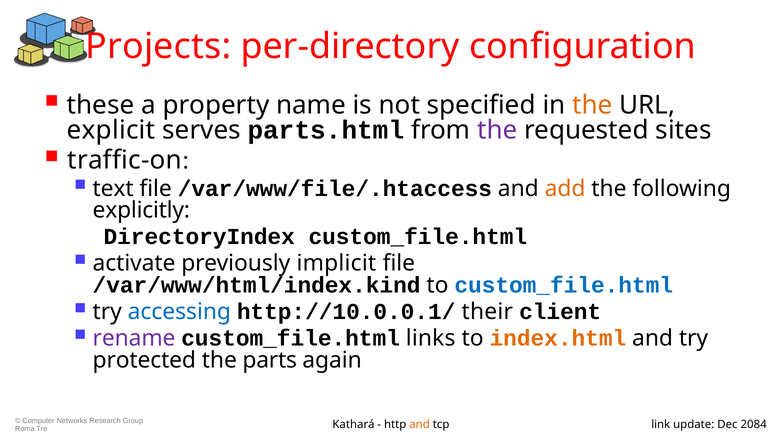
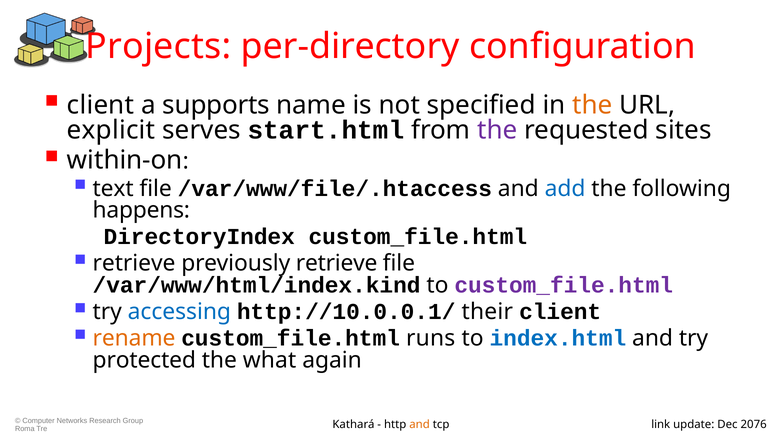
these: these -> client (101, 105)
property: property -> supports (216, 105)
parts.html: parts.html -> start.html (326, 130)
traffic-on: traffic-on -> within-on (125, 160)
add colour: orange -> blue (565, 188)
explicitly: explicitly -> happens (141, 210)
activate: activate -> retrieve (134, 263)
previously implicit: implicit -> retrieve (337, 263)
custom_file.html colour: blue -> purple (564, 285)
rename colour: purple -> orange (134, 338)
links: links -> runs (431, 338)
index.html colour: orange -> blue (558, 338)
parts: parts -> what (270, 360)
2084: 2084 -> 2076 (754, 424)
